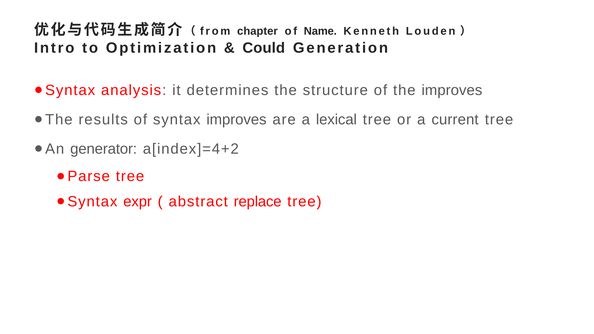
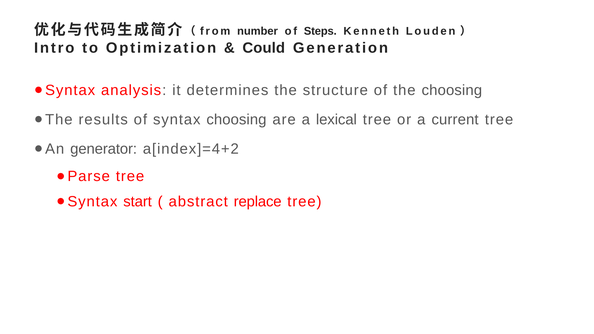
chapter: chapter -> number (258, 31)
Name: Name -> Steps (320, 31)
the improves: improves -> choosing (452, 90)
syntax improves: improves -> choosing (236, 120)
expr: expr -> start (138, 202)
